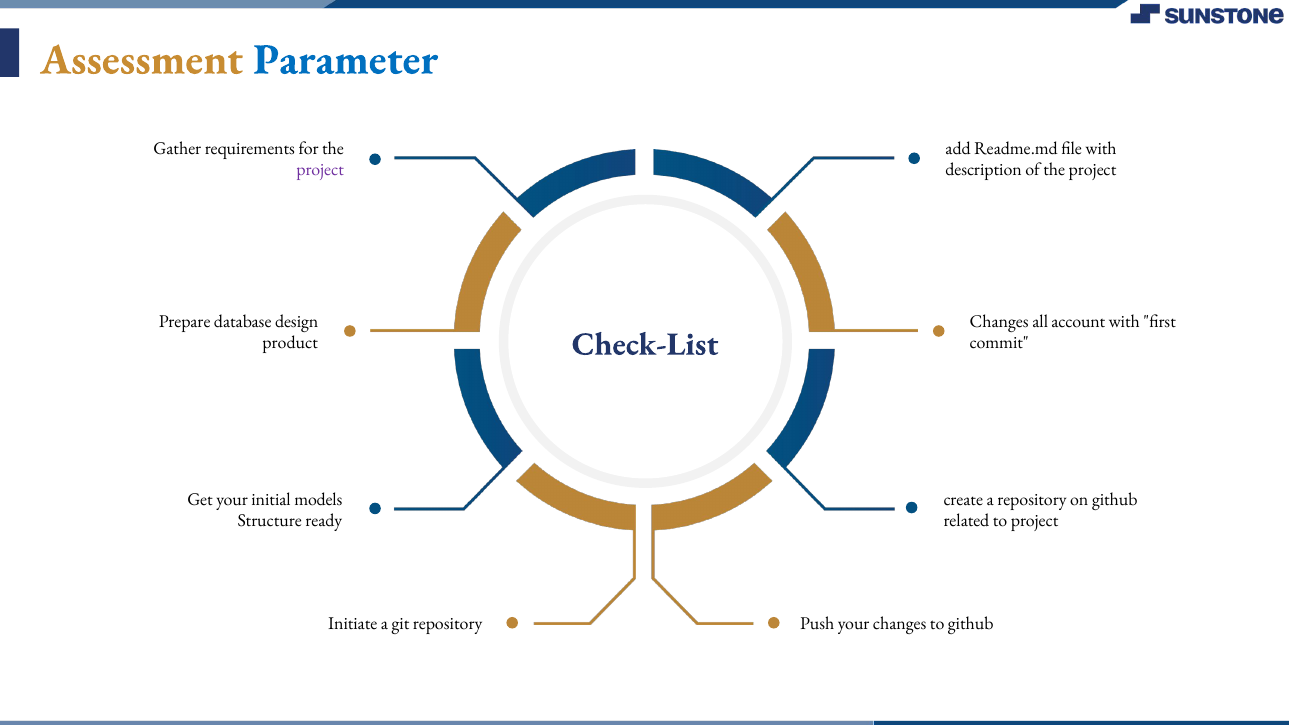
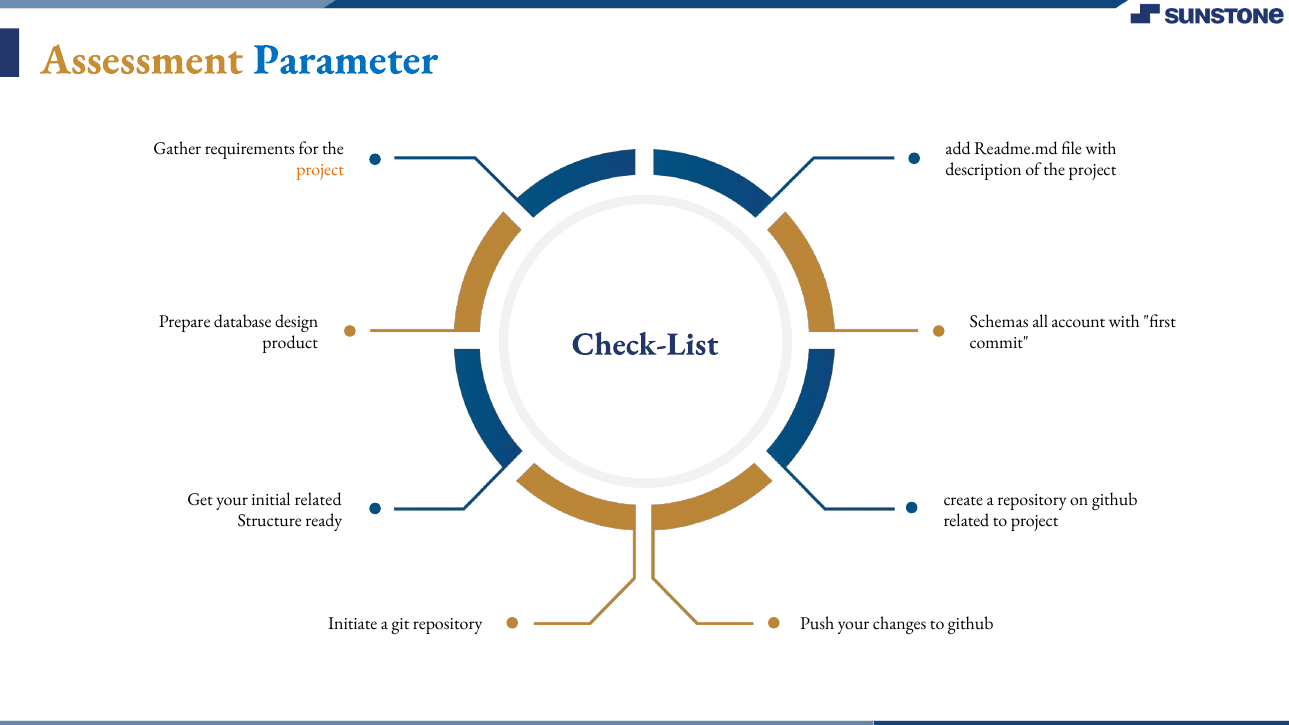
project colour: purple -> orange (320, 170)
Changes: Changes -> Schemas (999, 322)
initial models: models -> related (318, 499)
